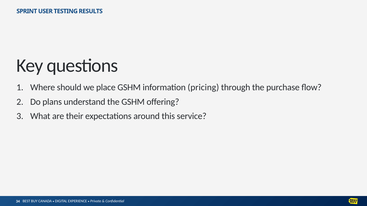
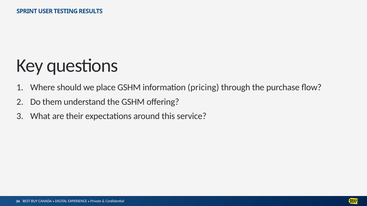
plans: plans -> them (52, 102)
